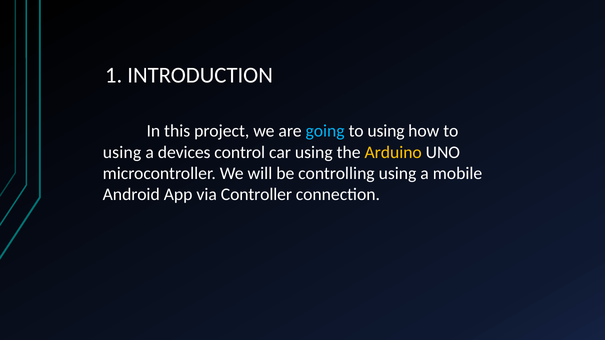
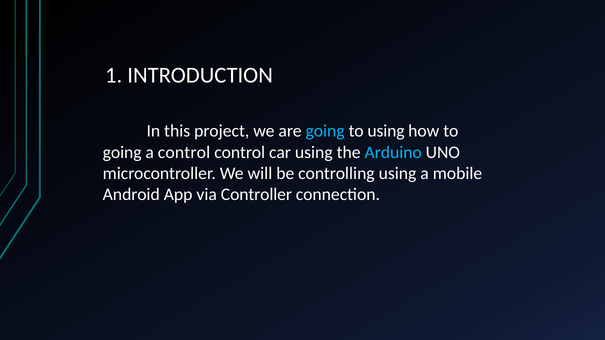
using: using -> going (122, 152)
a devices: devices -> control (184, 152)
Arduino colour: yellow -> light blue (393, 152)
